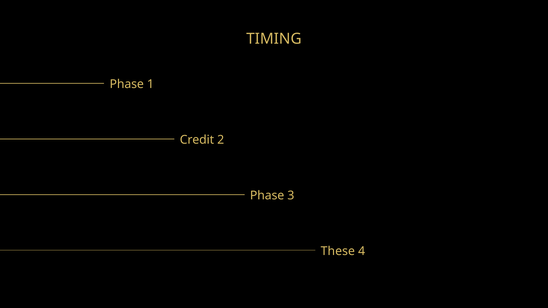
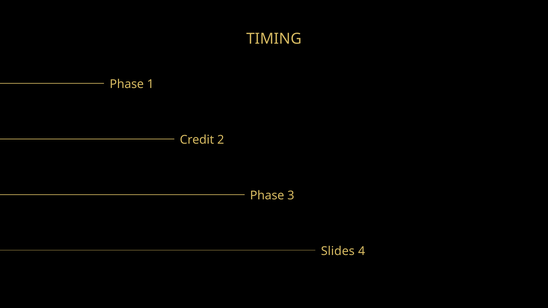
These: These -> Slides (338, 251)
